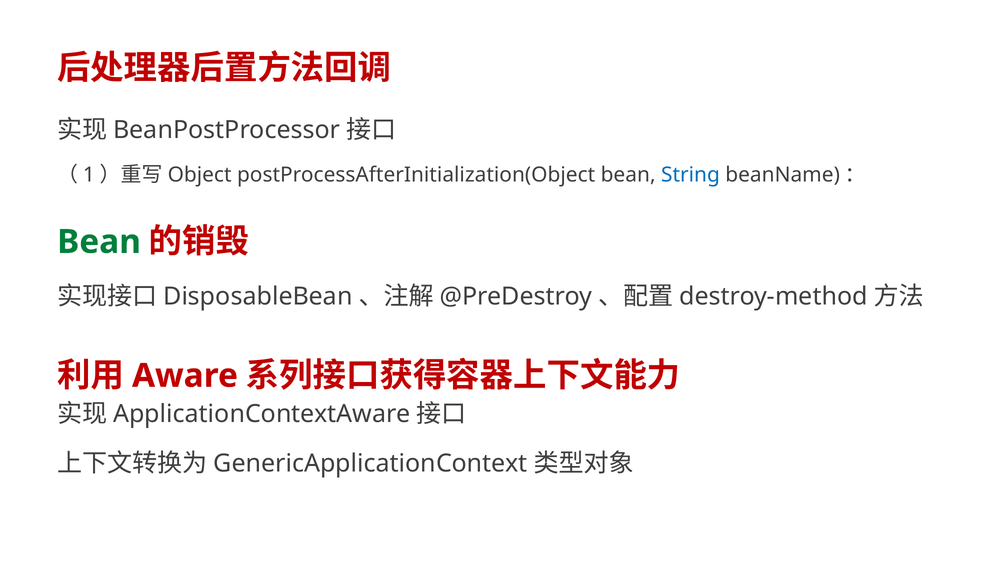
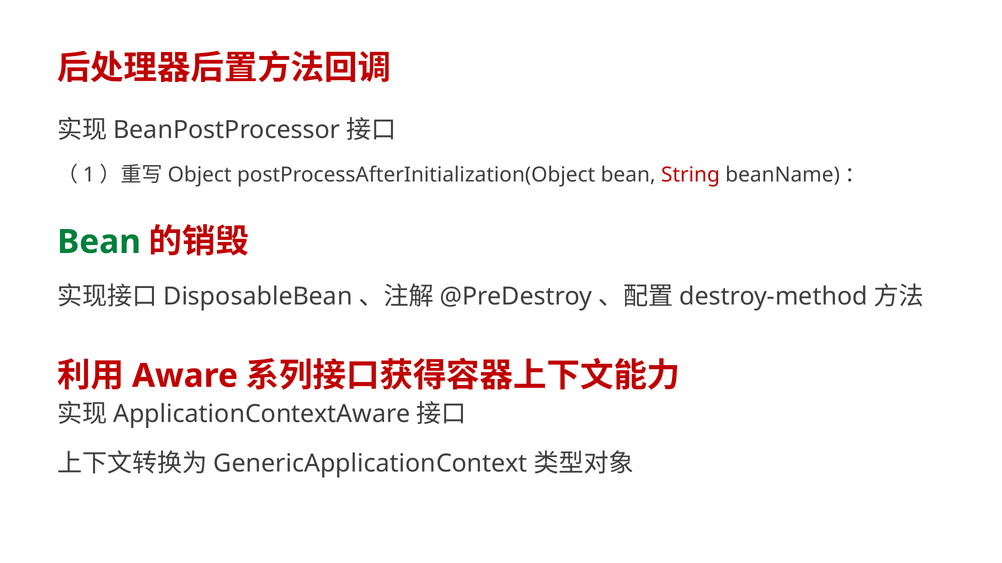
String colour: blue -> red (690, 175)
